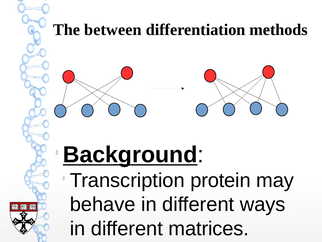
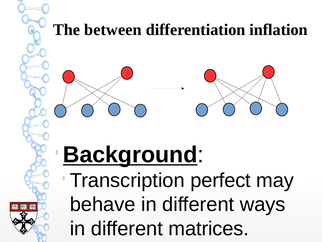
methods: methods -> inflation (279, 30)
protein: protein -> perfect (221, 180)
